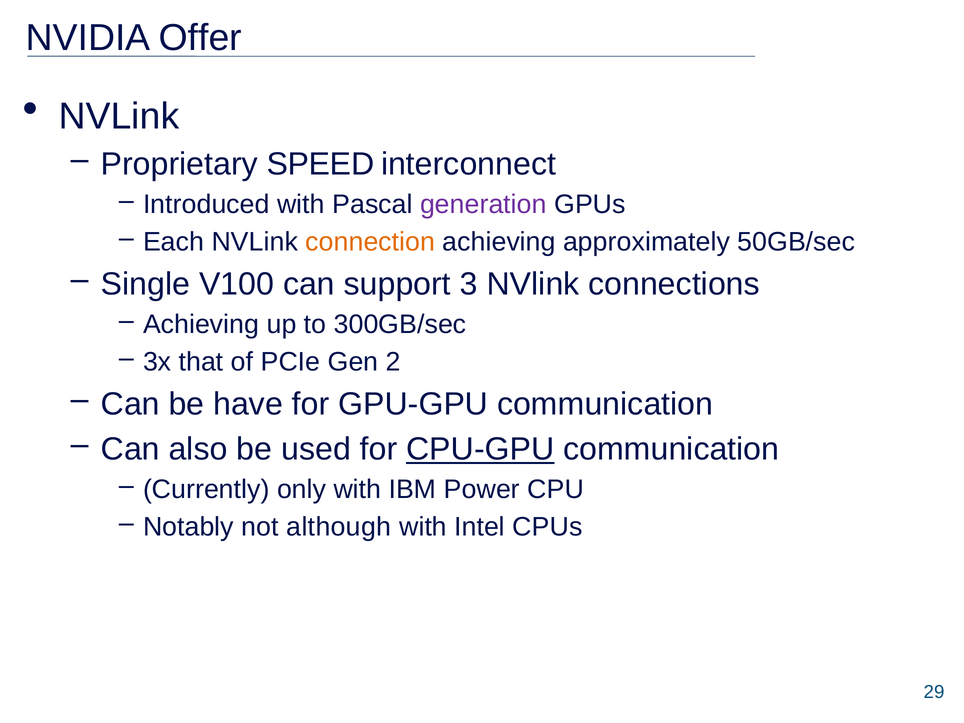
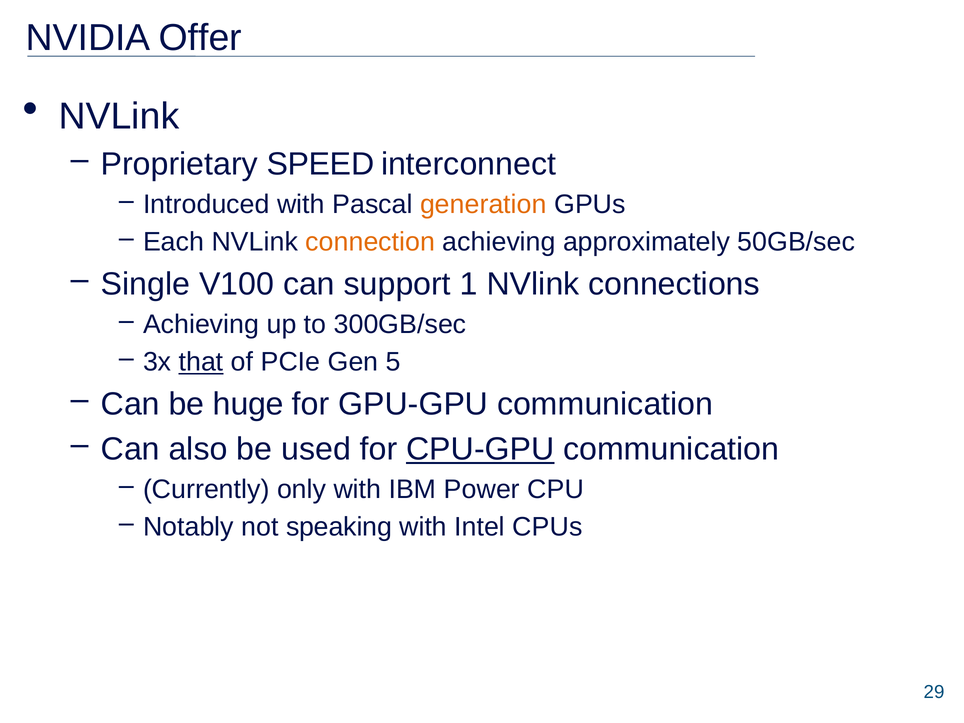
generation colour: purple -> orange (483, 205)
3: 3 -> 1 (469, 284)
that underline: none -> present (201, 362)
2: 2 -> 5 (393, 362)
have: have -> huge (248, 404)
although: although -> speaking (339, 527)
